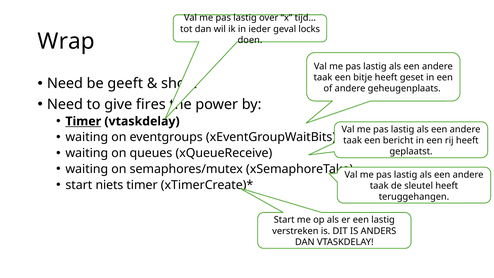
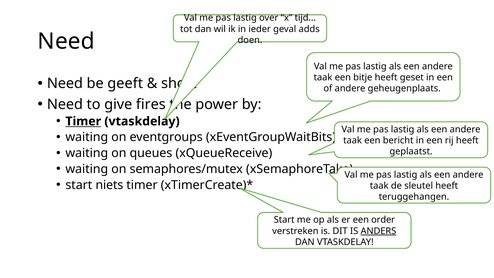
locks: locks -> adds (309, 29)
Wrap: Wrap -> Need (66, 41)
een lastig: lastig -> order (383, 220)
ANDERS underline: none -> present (378, 231)
